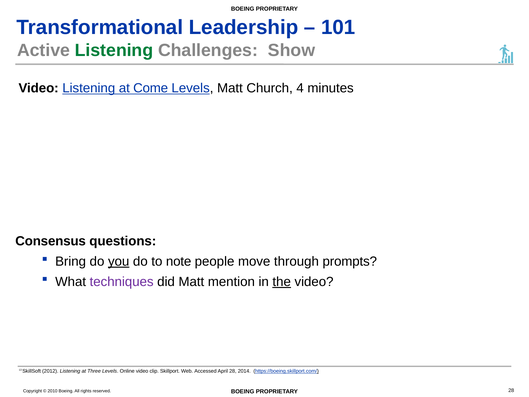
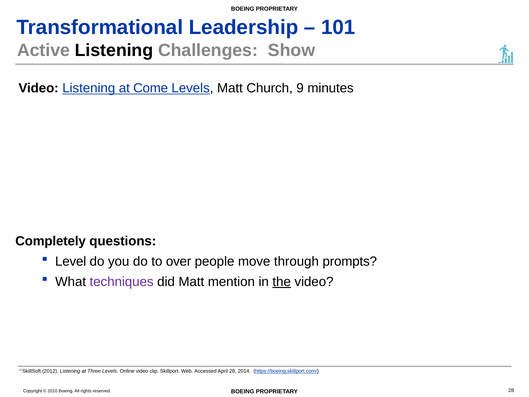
Listening colour: green -> black (114, 50)
4: 4 -> 9 (300, 88)
Consensus: Consensus -> Completely (51, 241)
Bring: Bring -> Level (71, 261)
you underline: present -> none (119, 261)
note: note -> over (179, 261)
